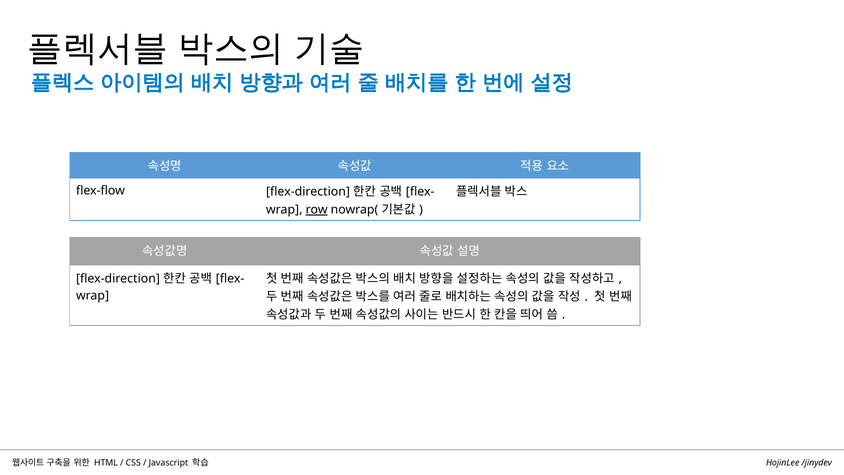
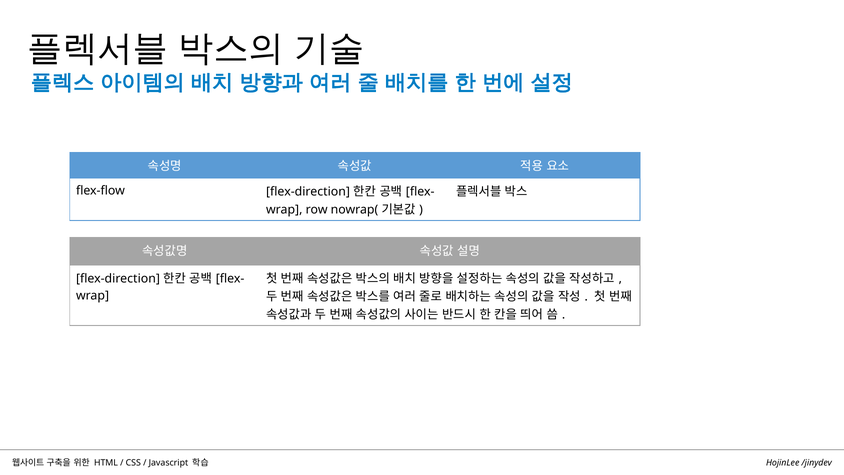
row underline: present -> none (317, 210)
